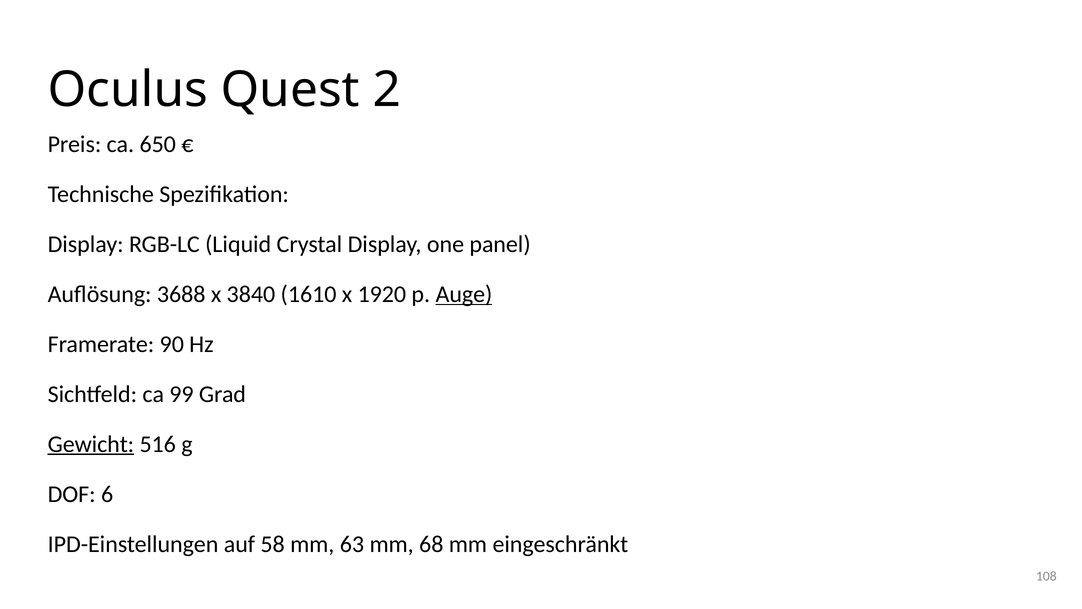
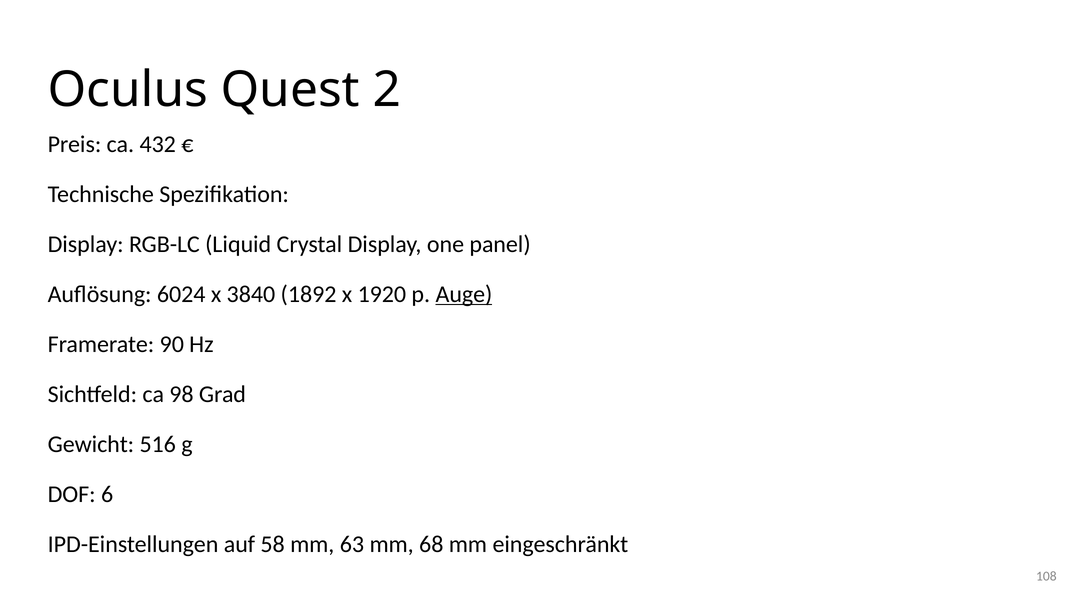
650: 650 -> 432 (158, 144)
3688: 3688 -> 6024 (181, 294)
1610: 1610 -> 1892 (309, 294)
99: 99 -> 98 (181, 394)
Gewicht underline: present -> none (91, 444)
